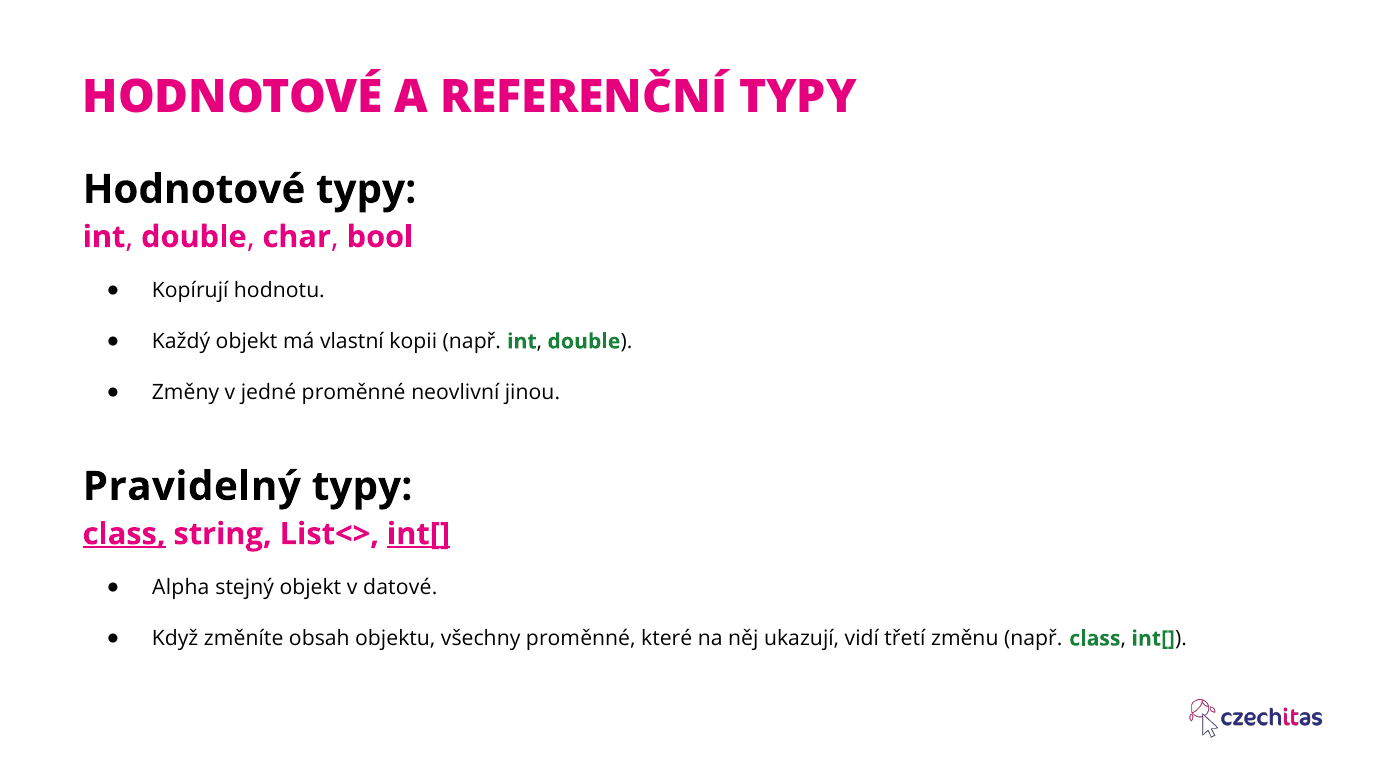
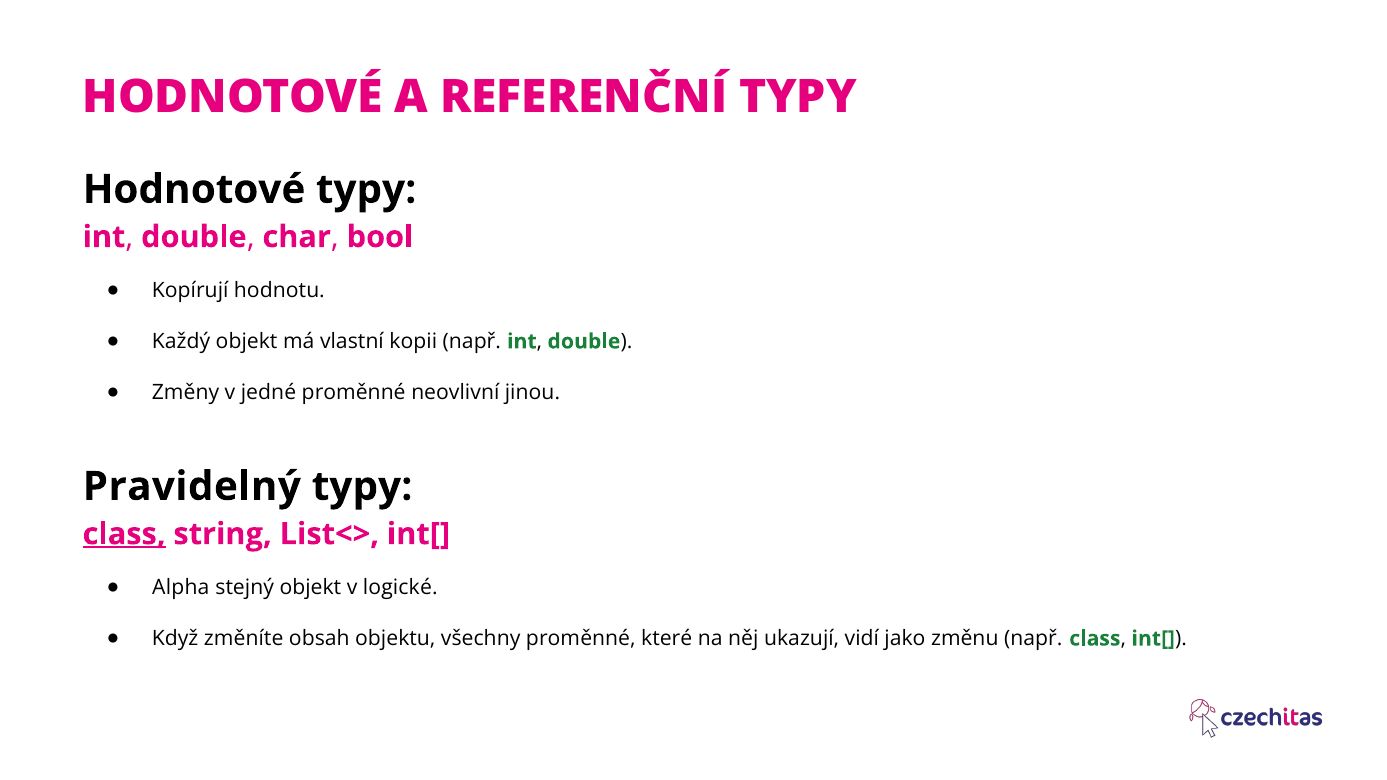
int[ underline: present -> none (418, 534)
datové: datové -> logické (400, 588)
třetí: třetí -> jako (905, 639)
